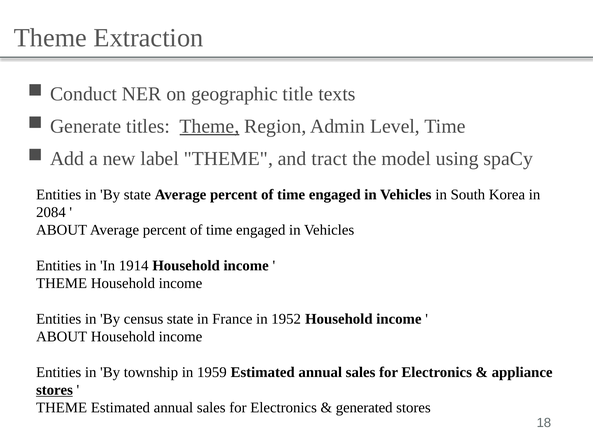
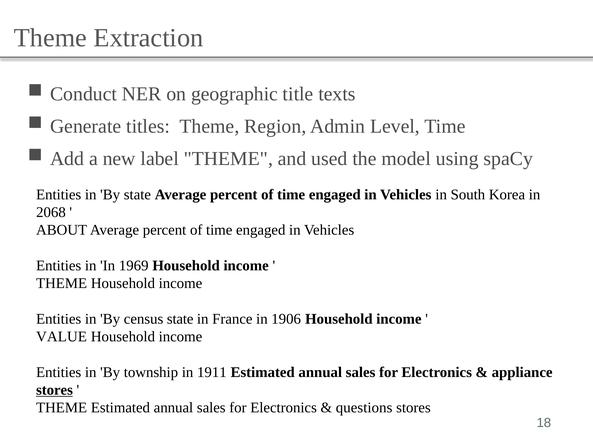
Theme underline: present -> none (209, 126)
tract: tract -> used (329, 159)
2084: 2084 -> 2068 (51, 213)
1914: 1914 -> 1969 (134, 266)
1952: 1952 -> 1906 (286, 319)
ABOUT: ABOUT -> VALUE (62, 337)
1959: 1959 -> 1911 (212, 373)
generated: generated -> questions (364, 408)
